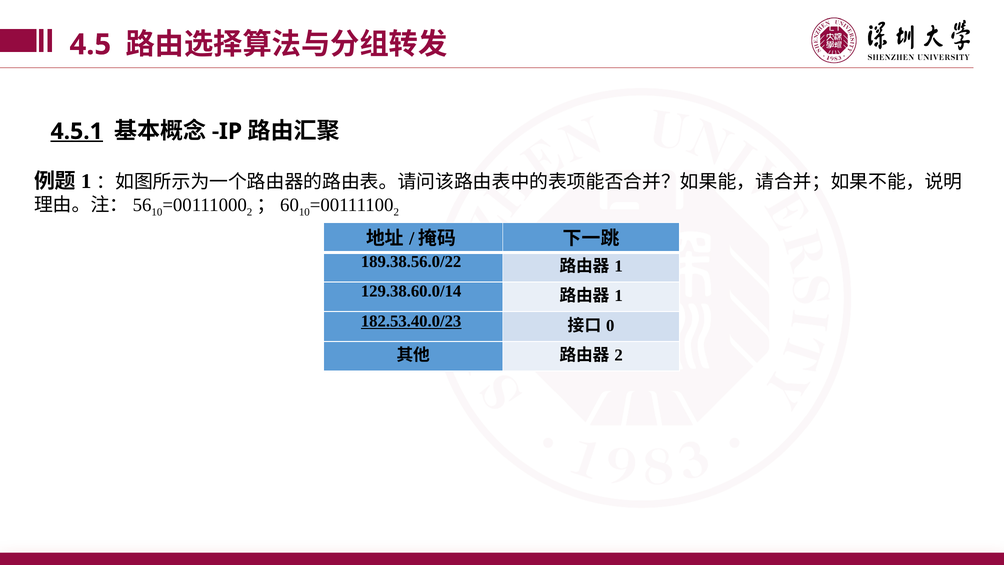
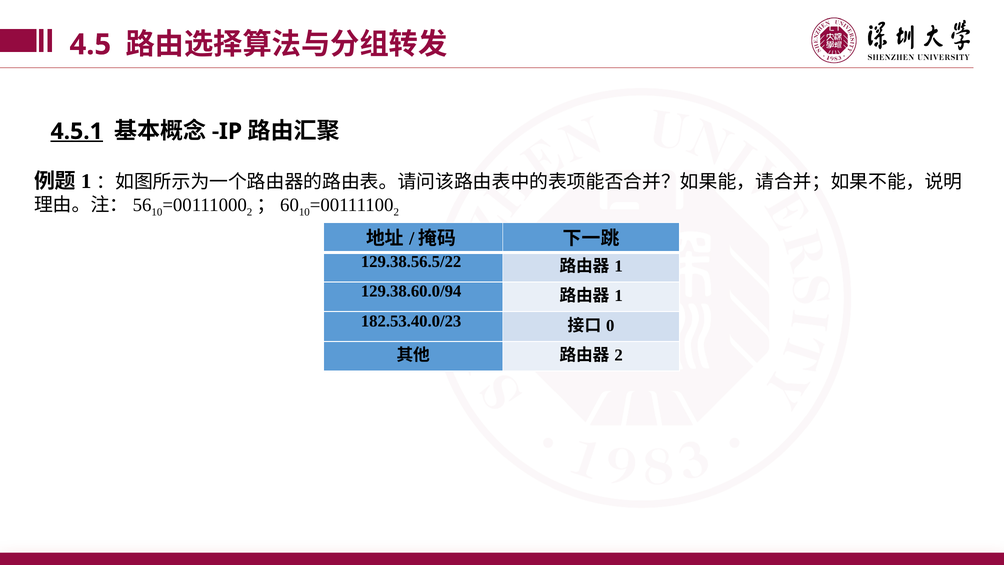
189.38.56.0/22: 189.38.56.0/22 -> 129.38.56.5/22 (411, 262)
129.38.60.0/14: 129.38.60.0/14 -> 129.38.60.0/94 (411, 291)
182.53.40.0/23 underline: present -> none (411, 321)
